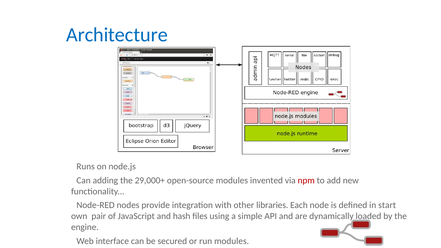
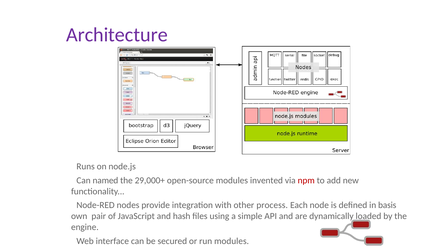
Architecture colour: blue -> purple (117, 35)
adding: adding -> named (105, 180)
libraries: libraries -> process (272, 205)
start: start -> basis (387, 205)
